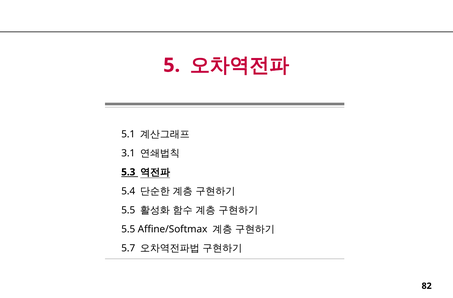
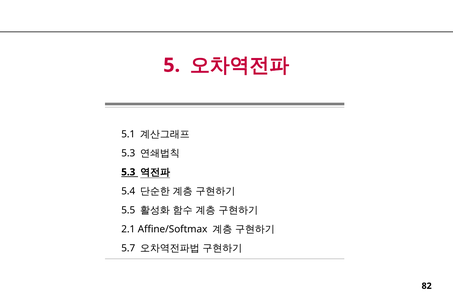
3.1: 3.1 -> 5.3 (128, 153)
5.5: 5.5 -> 2.1 (128, 229)
